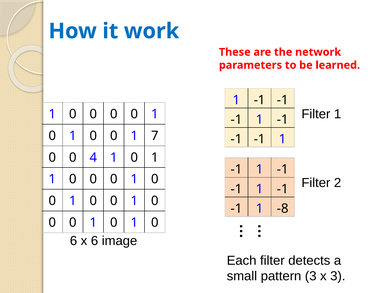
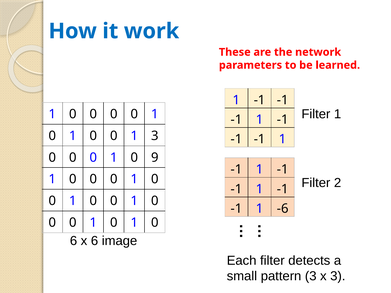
1 7: 7 -> 3 (155, 136)
4: 4 -> 0 (93, 158)
1: 1 -> 9 (155, 158)
-8: -8 -> -6 (283, 209)
